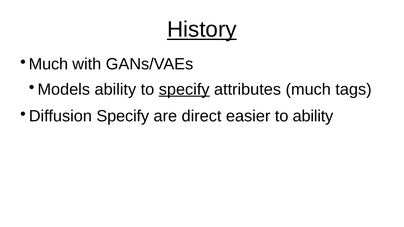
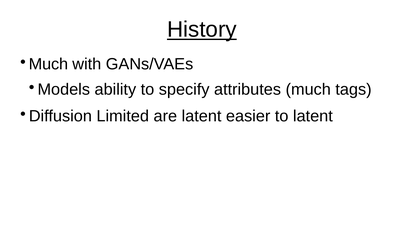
specify underline: present -> none (184, 89)
Diffusion Specify: Specify -> Limited (123, 116)
are direct: direct -> latent (202, 116)
to ability: ability -> latent (313, 116)
